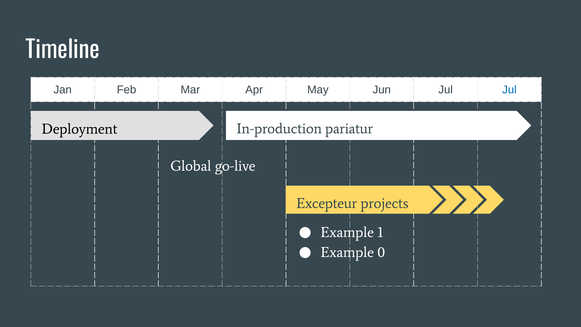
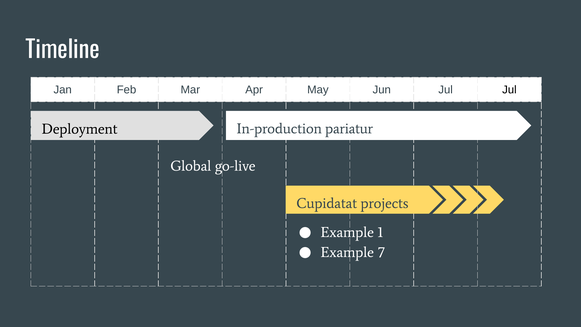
Jul colour: blue -> black (509, 90)
Excepteur: Excepteur -> Cupidatat (327, 203)
0: 0 -> 7 (381, 252)
